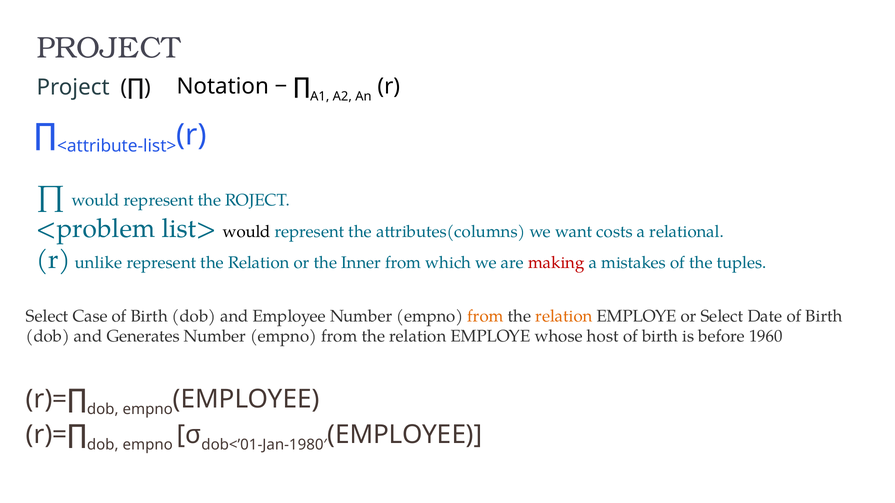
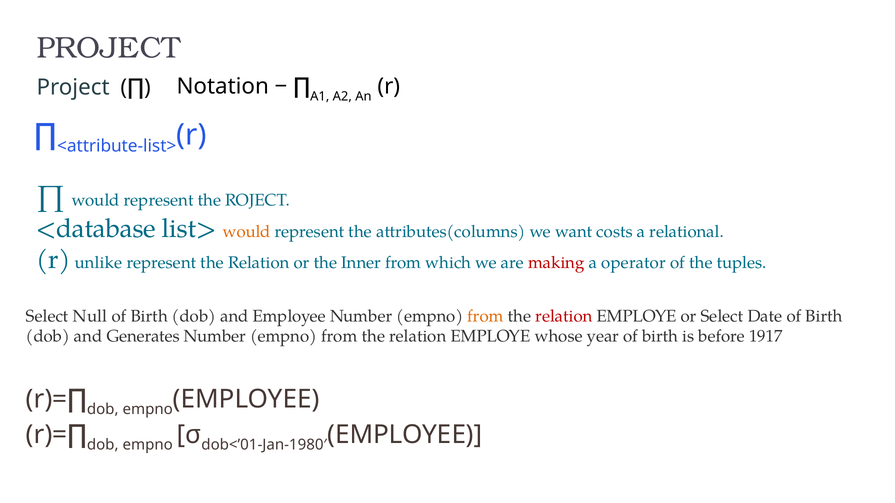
<problem: <problem -> <database (96, 229)
would colour: black -> orange (247, 232)
mistakes: mistakes -> operator (634, 263)
Case: Case -> Null (90, 317)
relation colour: orange -> red (564, 317)
host: host -> year (603, 337)
1960: 1960 -> 1917 (766, 337)
